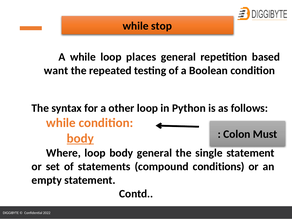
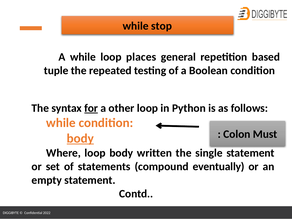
want: want -> tuple (56, 71)
for underline: none -> present (91, 108)
body general: general -> written (154, 153)
conditions: conditions -> eventually (219, 167)
